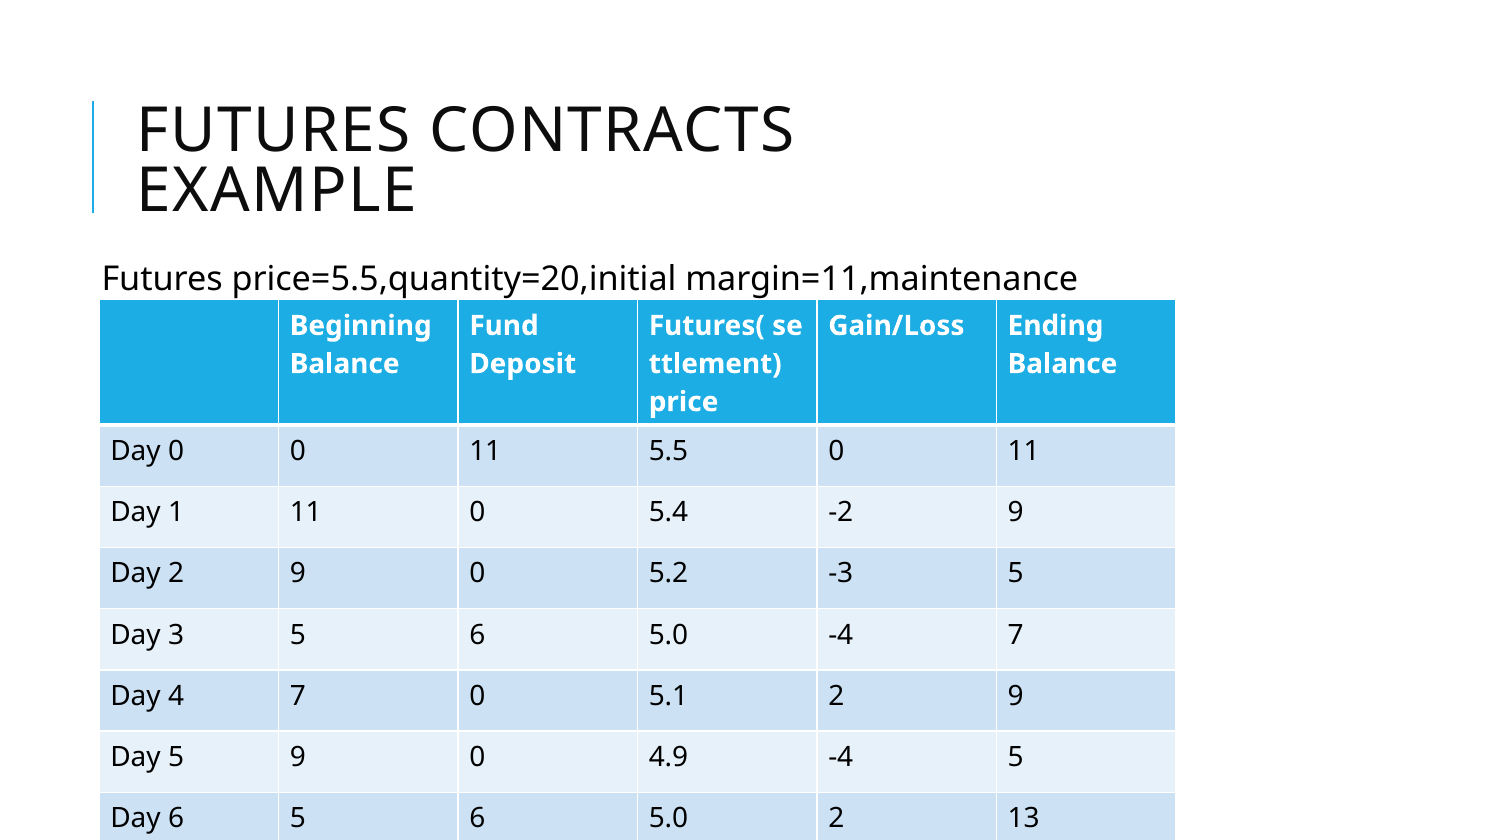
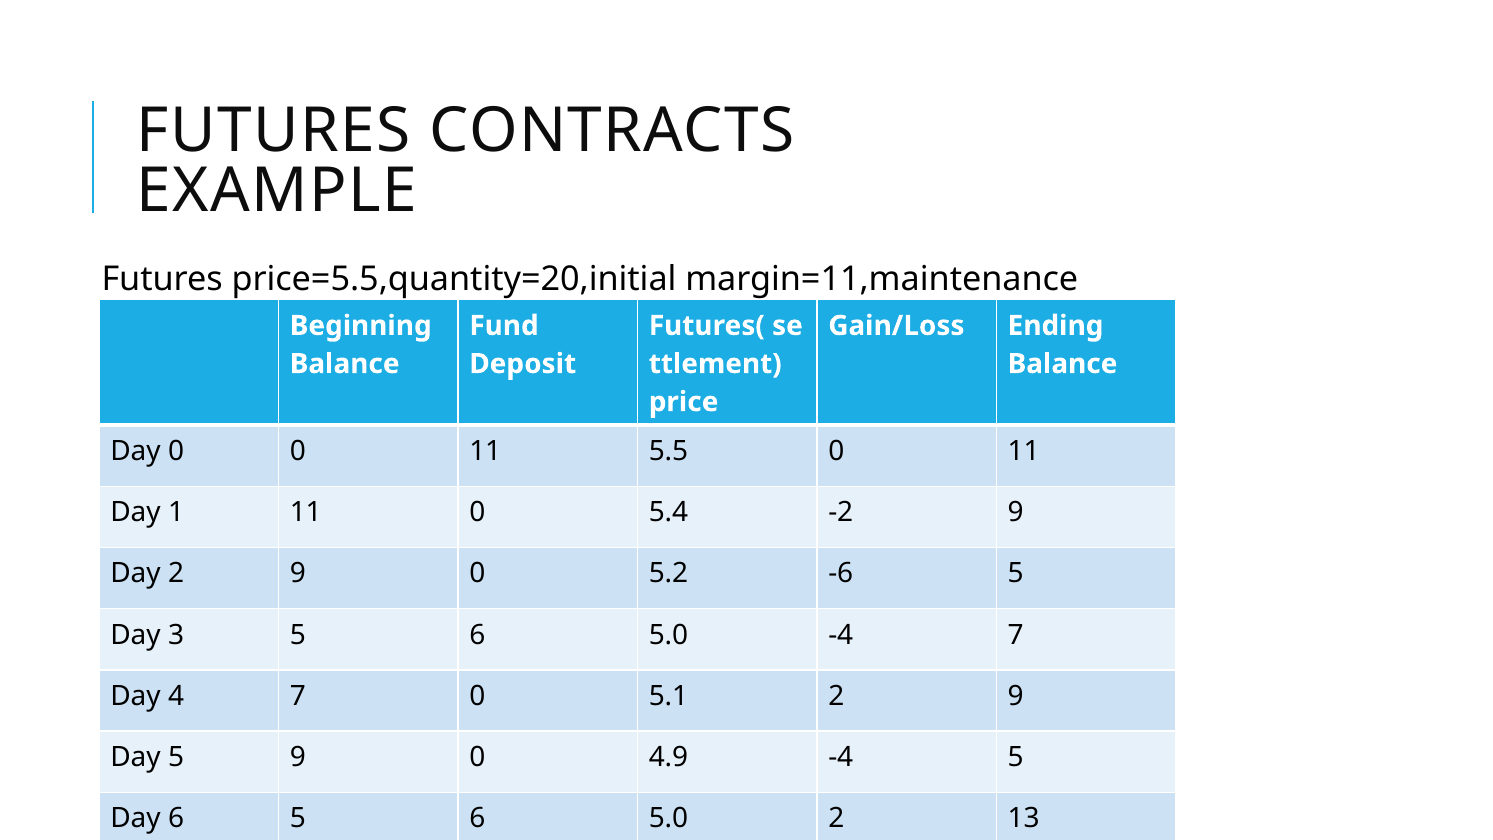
-3: -3 -> -6 (841, 574)
